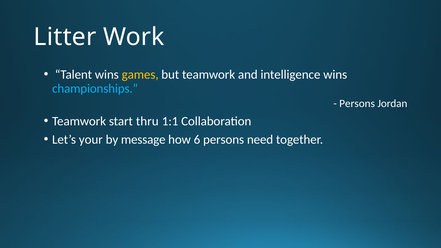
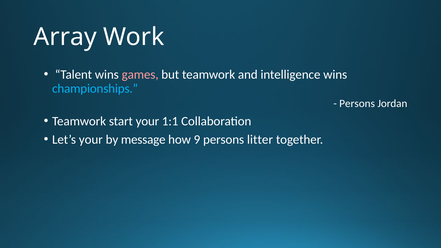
Litter: Litter -> Array (65, 37)
games colour: yellow -> pink (140, 75)
start thru: thru -> your (147, 121)
6: 6 -> 9 (197, 140)
need: need -> litter (260, 140)
